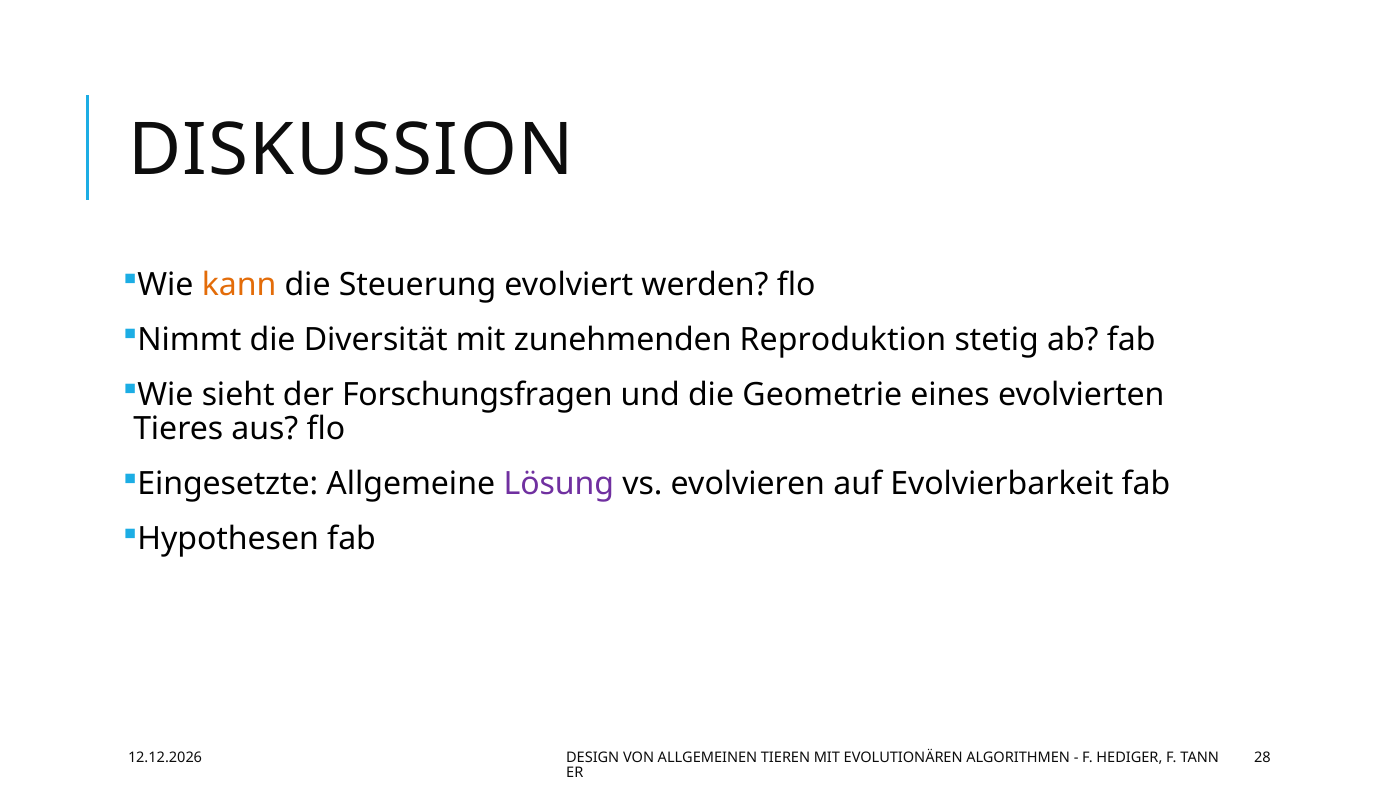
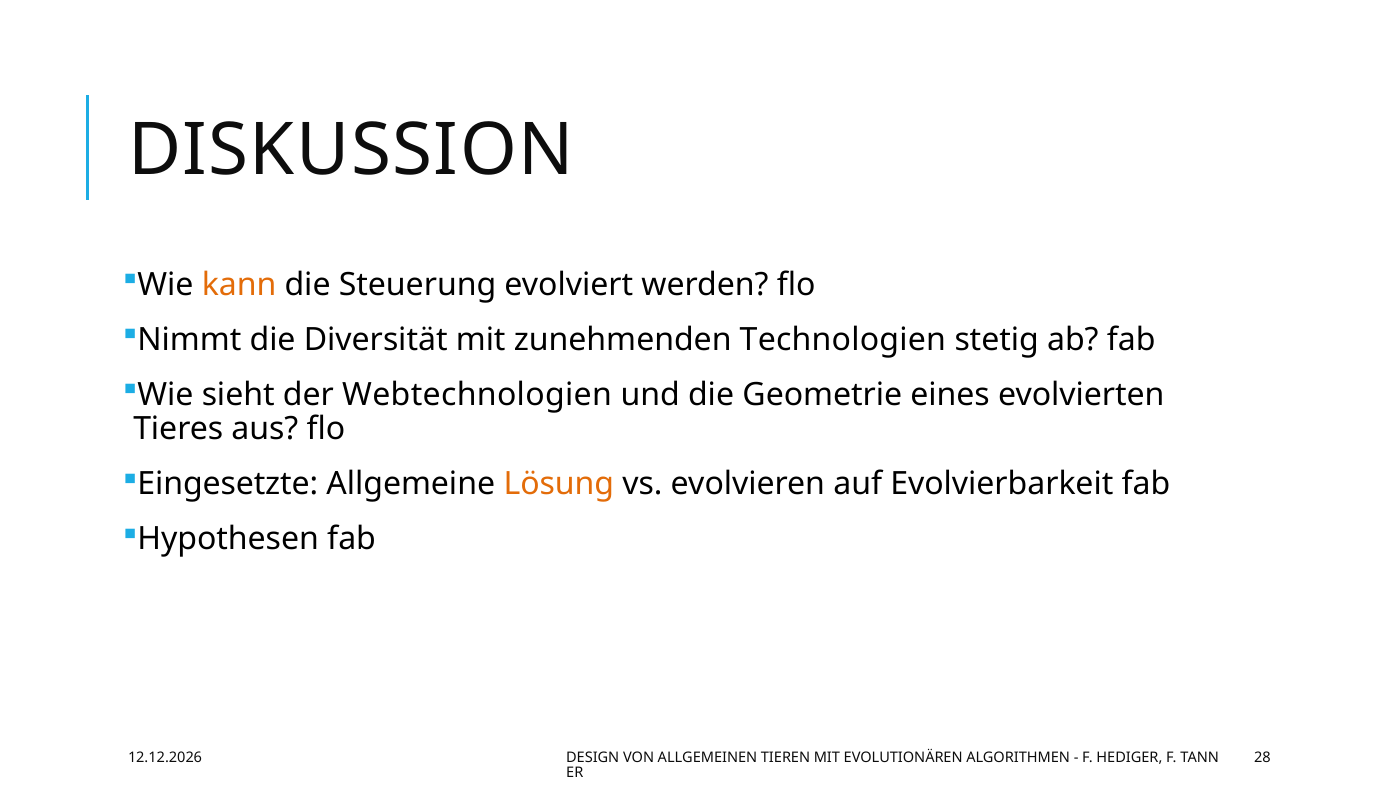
Reproduktion: Reproduktion -> Technologien (843, 340)
Forschungsfragen: Forschungsfragen -> Webtechnologien (477, 395)
Lösung colour: purple -> orange (559, 484)
